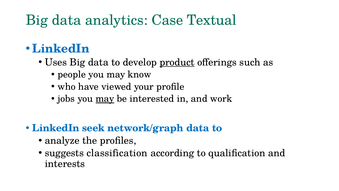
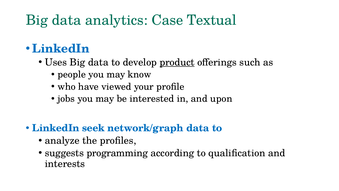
may underline: present -> none (105, 99)
work: work -> upon (221, 99)
classification: classification -> programming (117, 153)
